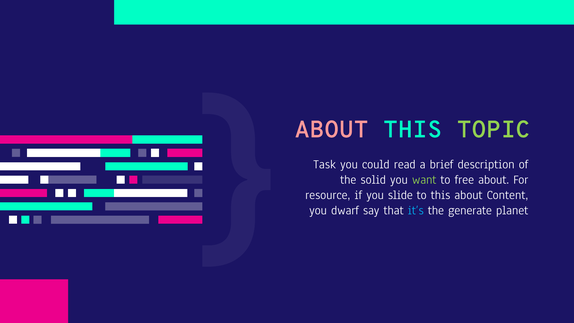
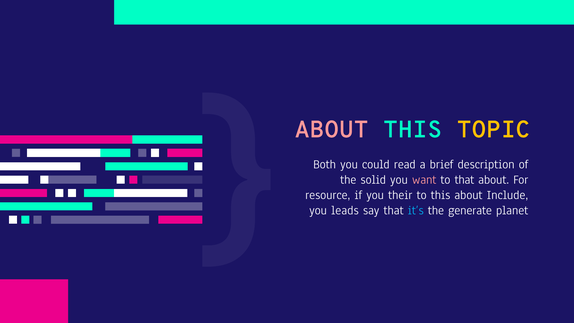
TOPIC colour: light green -> yellow (494, 129)
Task: Task -> Both (325, 164)
want colour: light green -> pink (424, 179)
to free: free -> that (464, 179)
slide: slide -> their (400, 195)
Content: Content -> Include (507, 195)
dwarf: dwarf -> leads (345, 210)
